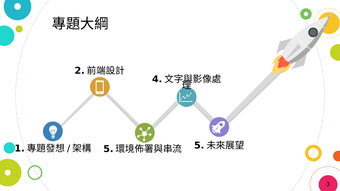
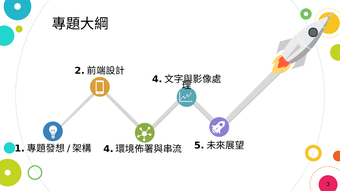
5: 5 -> 4 (108, 149)
